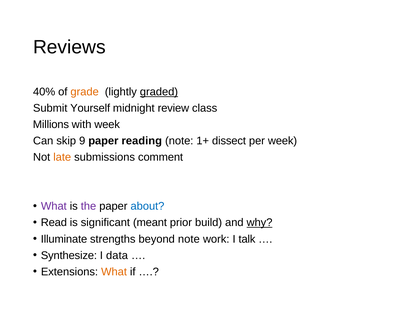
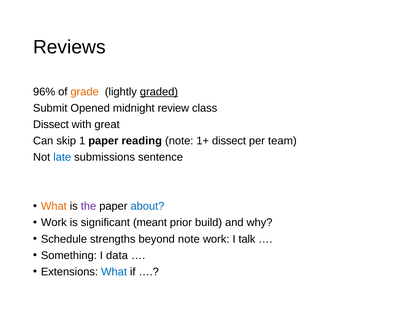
40%: 40% -> 96% (44, 92)
Yourself: Yourself -> Opened (90, 108)
Millions: Millions -> Dissect (51, 125)
with week: week -> great (107, 125)
9: 9 -> 1 (82, 141)
per week: week -> team (282, 141)
late colour: orange -> blue (62, 157)
comment: comment -> sentence (161, 157)
What colour: purple -> orange (54, 206)
Read: Read -> Work (54, 223)
why underline: present -> none (260, 223)
Illuminate: Illuminate -> Schedule (64, 239)
Synthesize: Synthesize -> Something (69, 255)
What colour: orange -> blue (114, 272)
